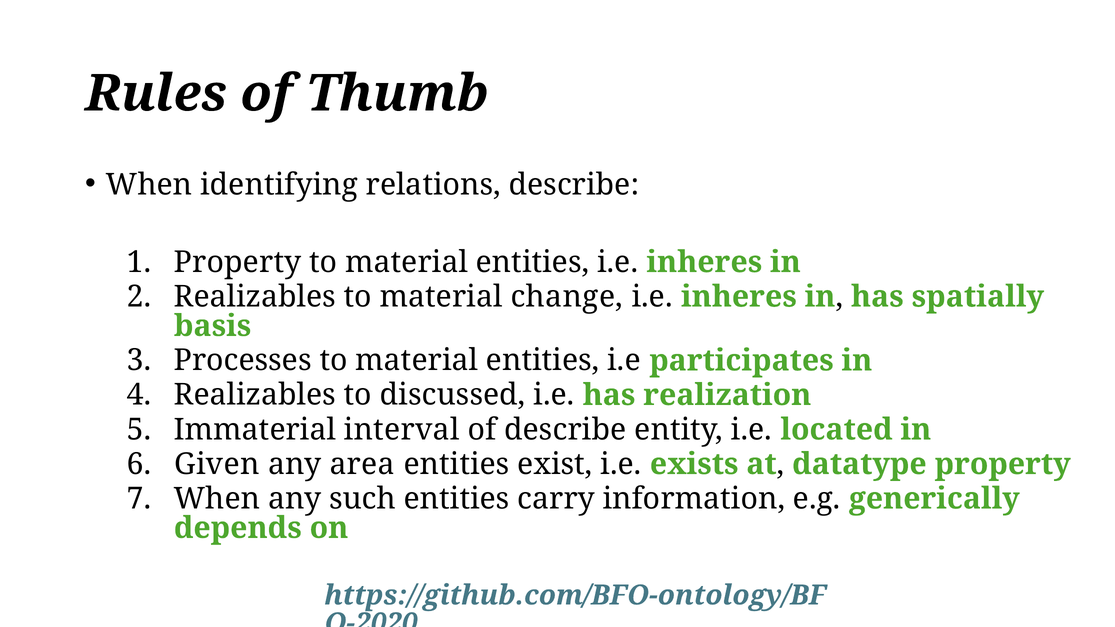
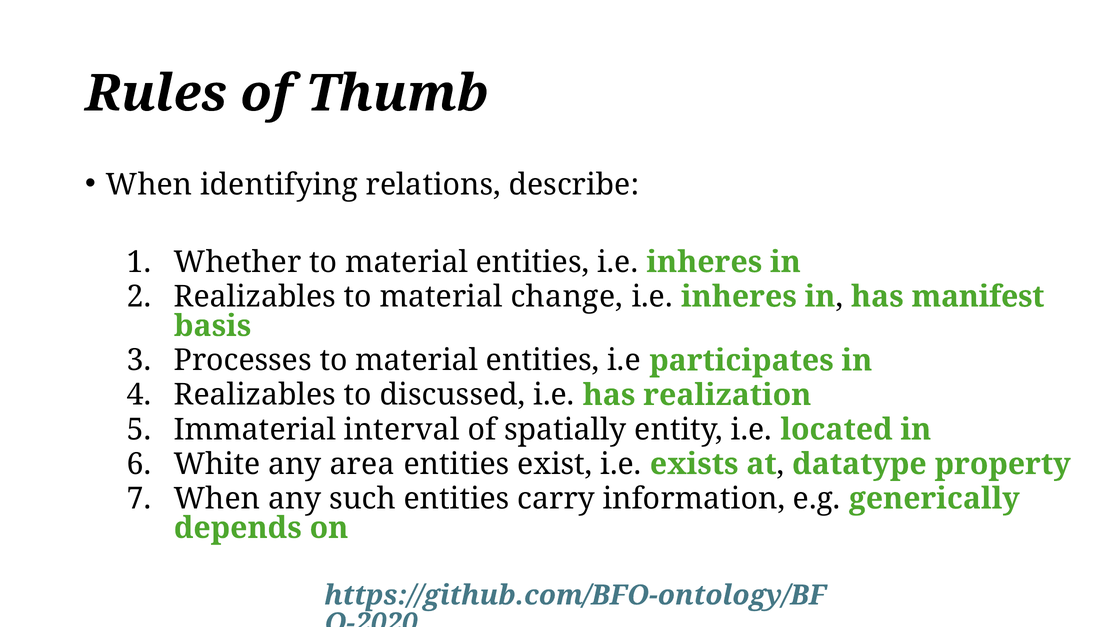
Property: Property -> Whether (238, 262)
spatially: spatially -> manifest (978, 297)
of describe: describe -> spatially (565, 430)
Given: Given -> White (217, 464)
